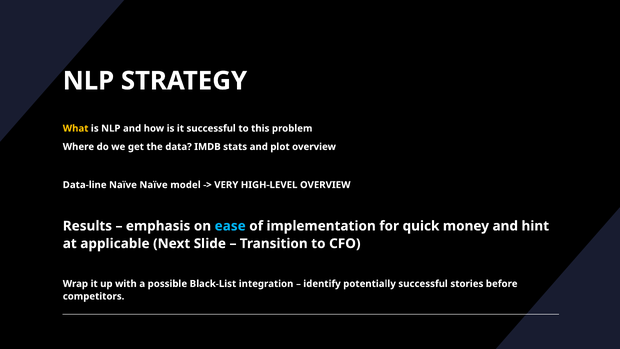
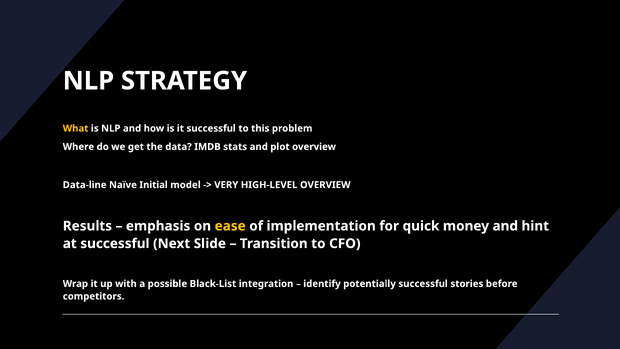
Naïve Naïve: Naïve -> Initial (154, 185)
ease colour: light blue -> yellow (230, 226)
at applicable: applicable -> successful (115, 243)
